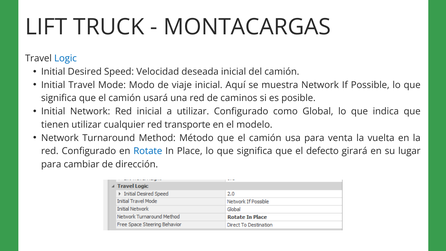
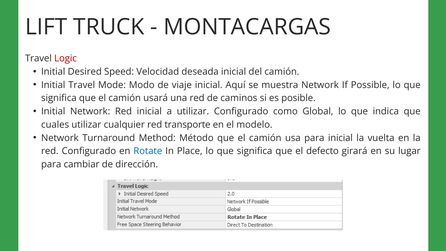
Logic colour: blue -> red (66, 58)
tienen: tienen -> cuales (55, 125)
para venta: venta -> inicial (340, 138)
